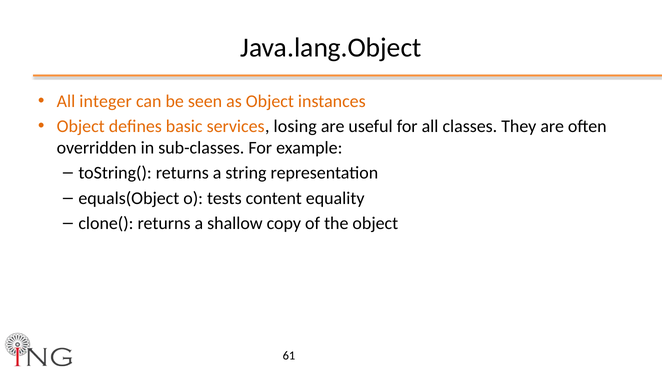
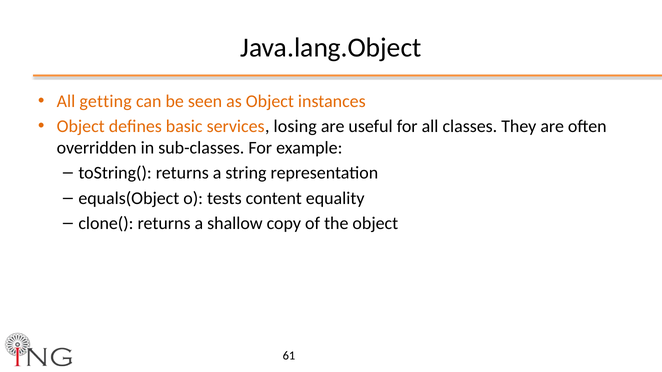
integer: integer -> getting (106, 101)
